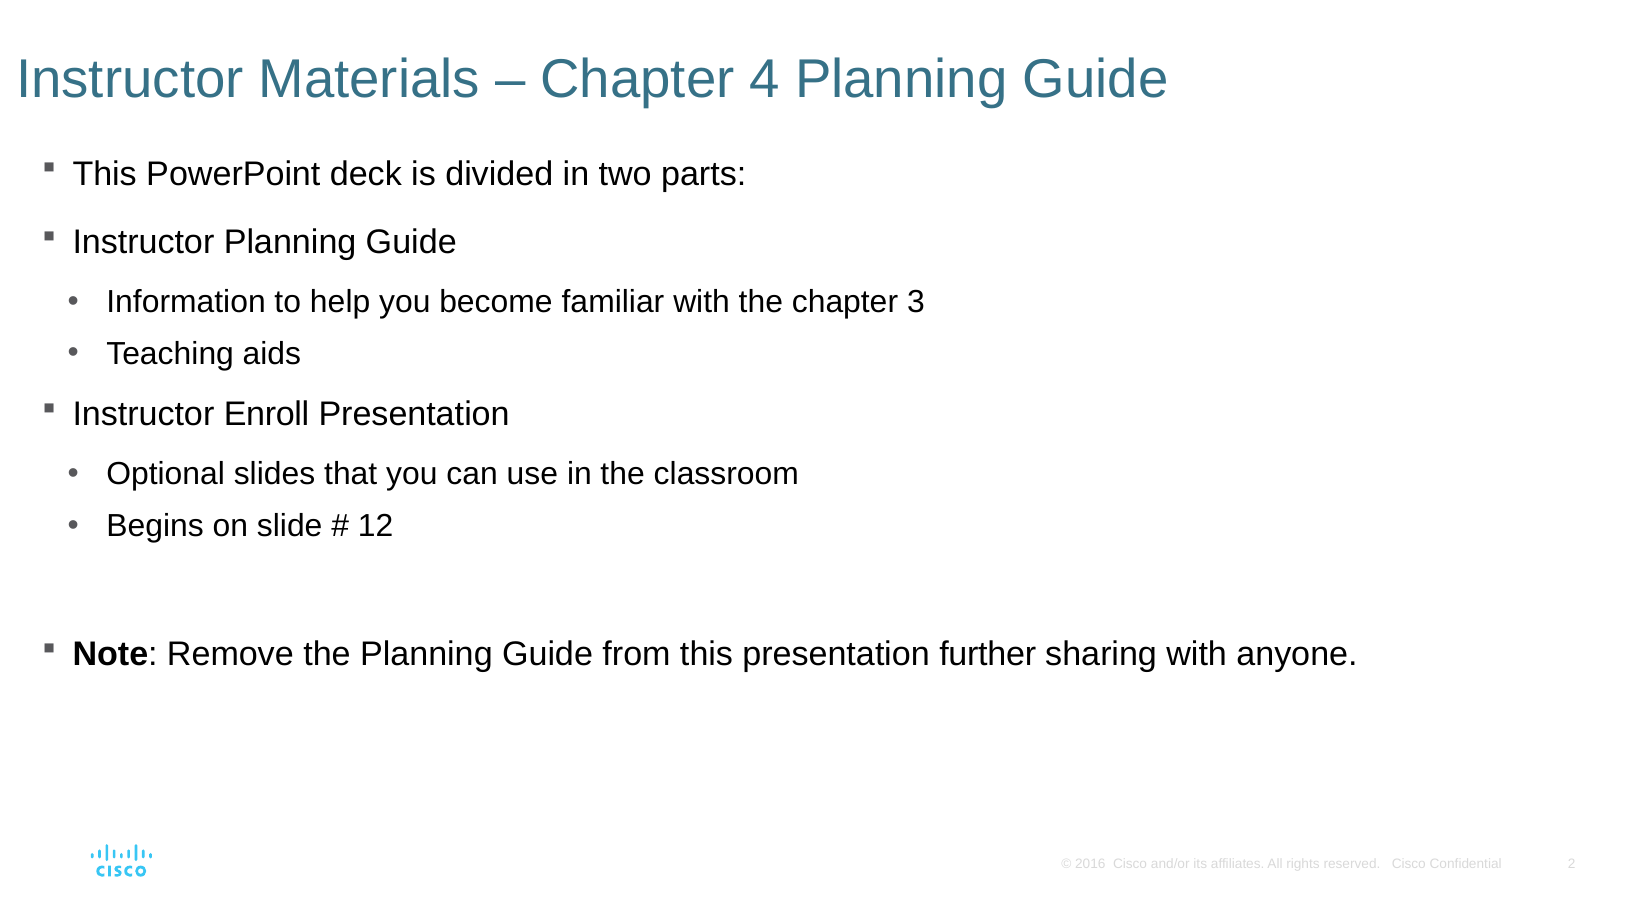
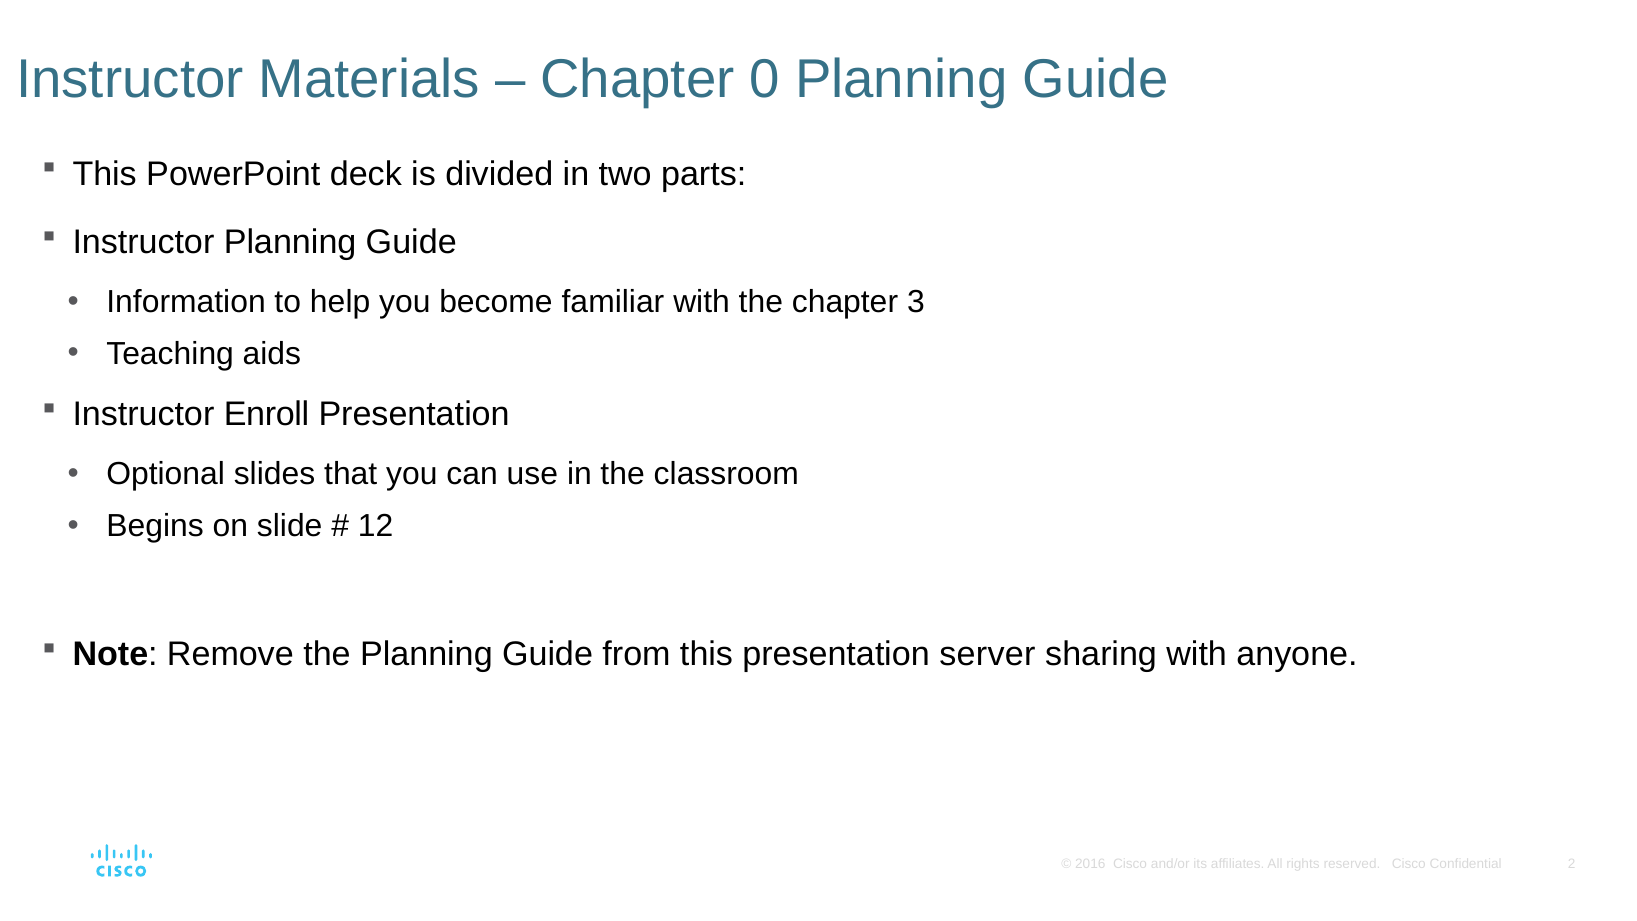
4: 4 -> 0 (765, 79)
further: further -> server (987, 655)
